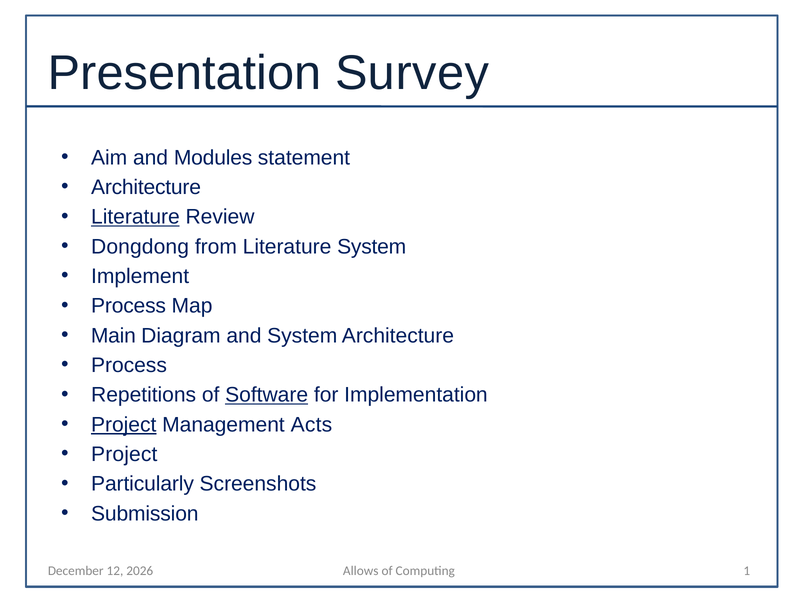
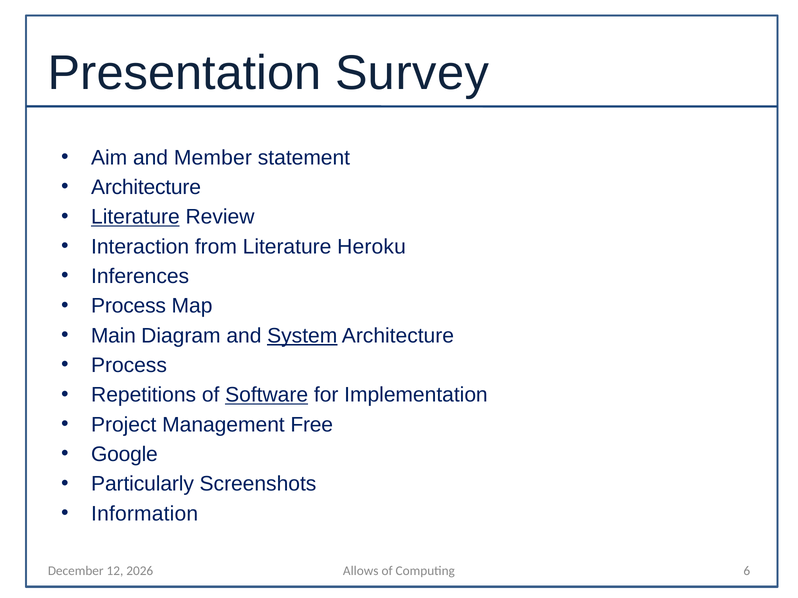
Modules: Modules -> Member (213, 158)
Dongdong: Dongdong -> Interaction (140, 247)
Literature System: System -> Heroku (372, 247)
Implement: Implement -> Inferences (140, 277)
System underline: none -> present (302, 336)
Project underline: present -> none (124, 425)
Acts: Acts -> Free (312, 425)
Project: Project -> Google (124, 455)
Submission: Submission -> Information (145, 514)
1: 1 -> 6 (747, 571)
